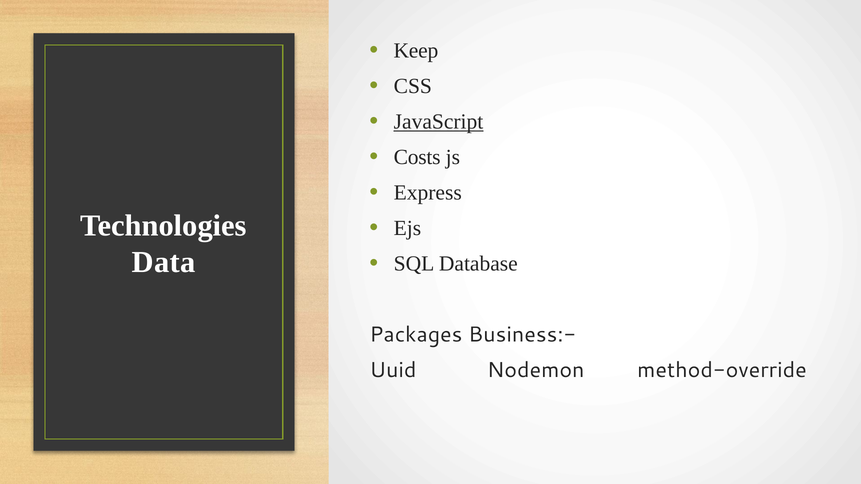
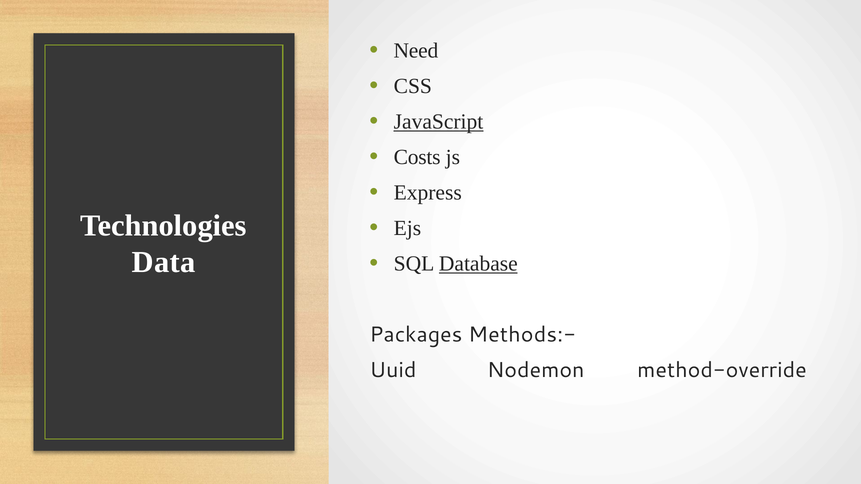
Keep: Keep -> Need (416, 51)
Database underline: none -> present (478, 264)
Business:-: Business:- -> Methods:- (522, 335)
